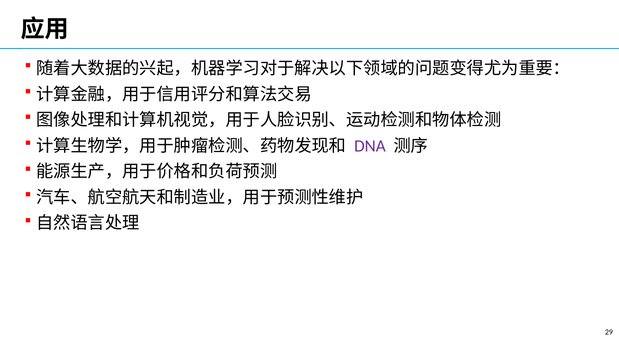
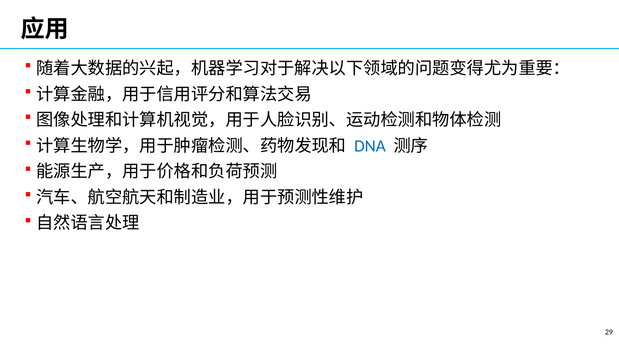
DNA colour: purple -> blue (370, 146)
